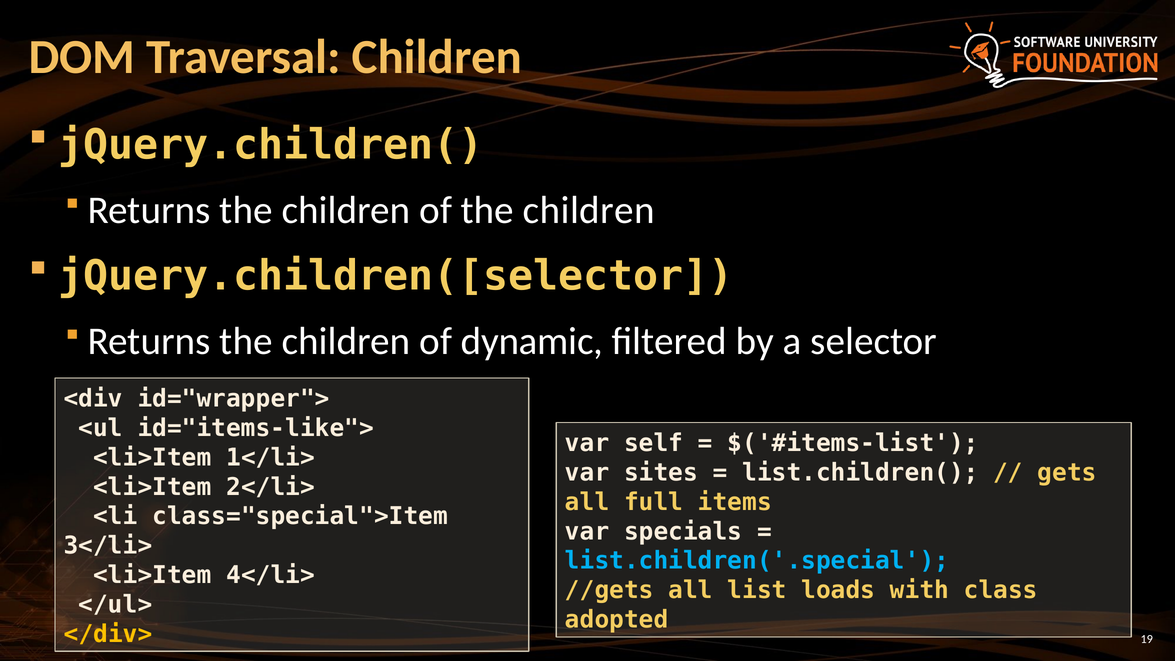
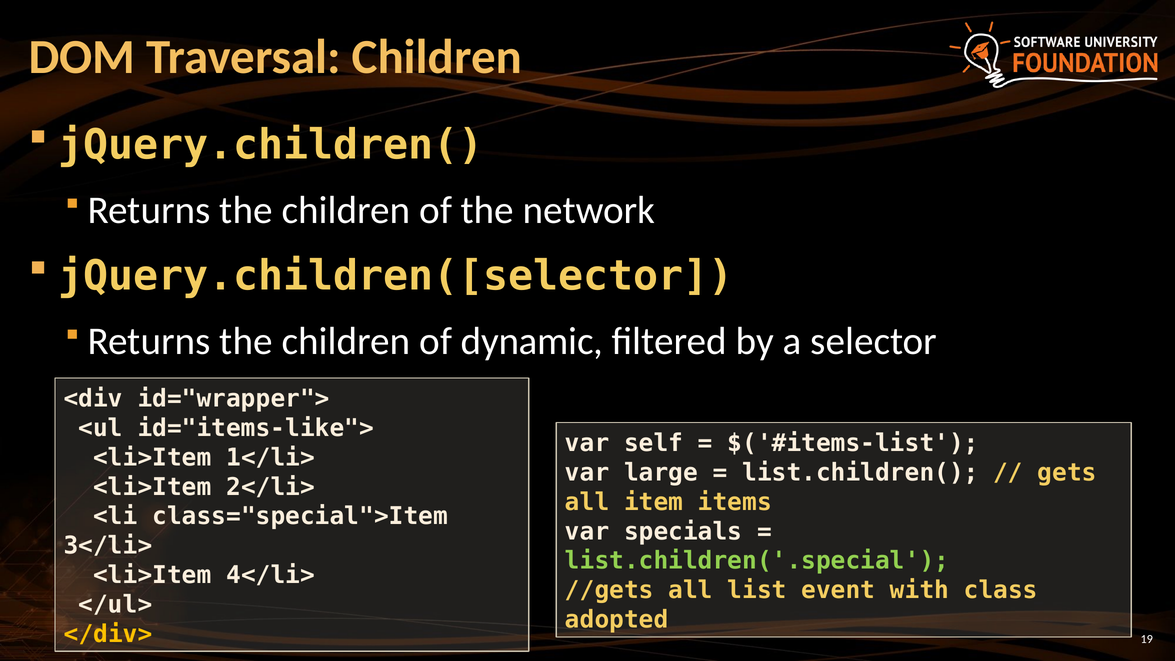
of the children: children -> network (589, 210)
sites: sites -> large (661, 473)
full: full -> item (654, 502)
list.children('.special colour: light blue -> light green (757, 561)
loads: loads -> event (838, 590)
